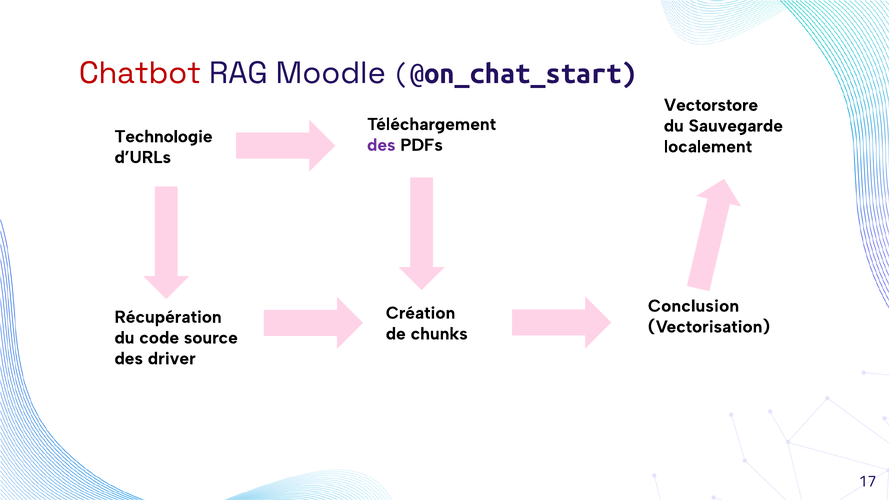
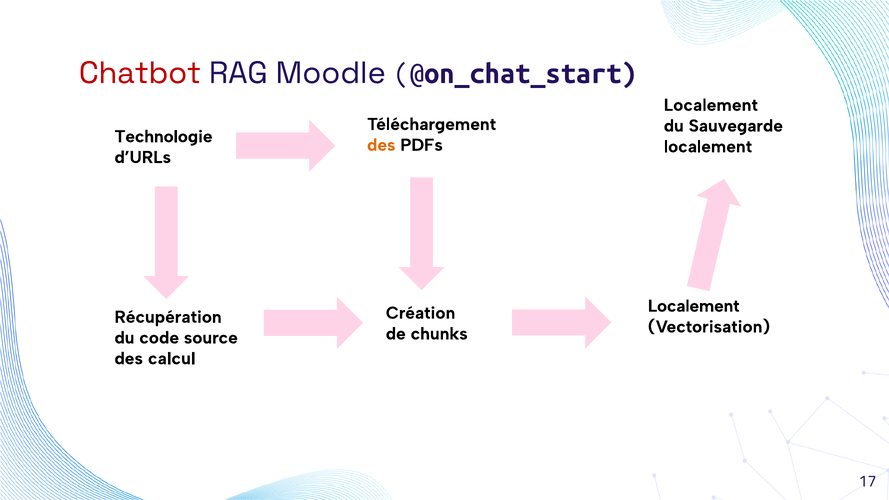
Vectorstore: Vectorstore -> Localement (711, 105)
des colour: purple -> orange (381, 145)
Conclusion: Conclusion -> Localement (694, 306)
driver: driver -> calcul (172, 359)
